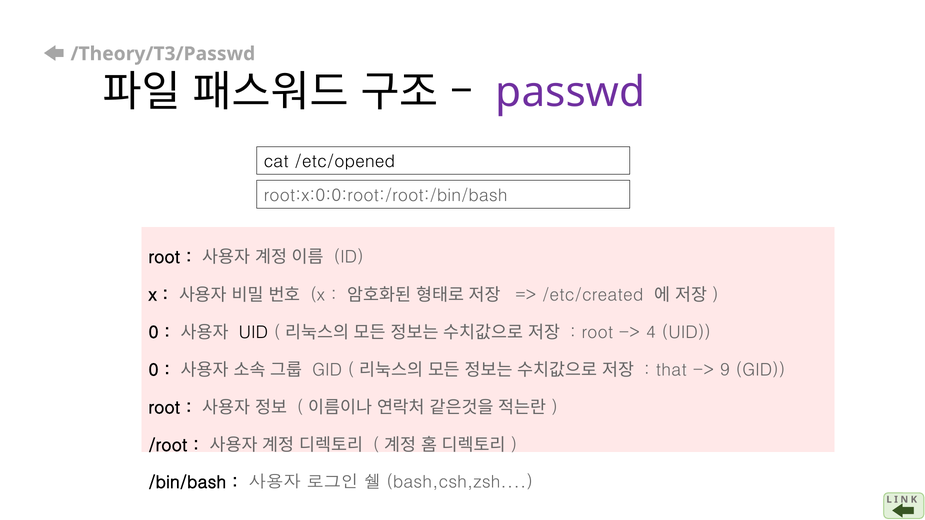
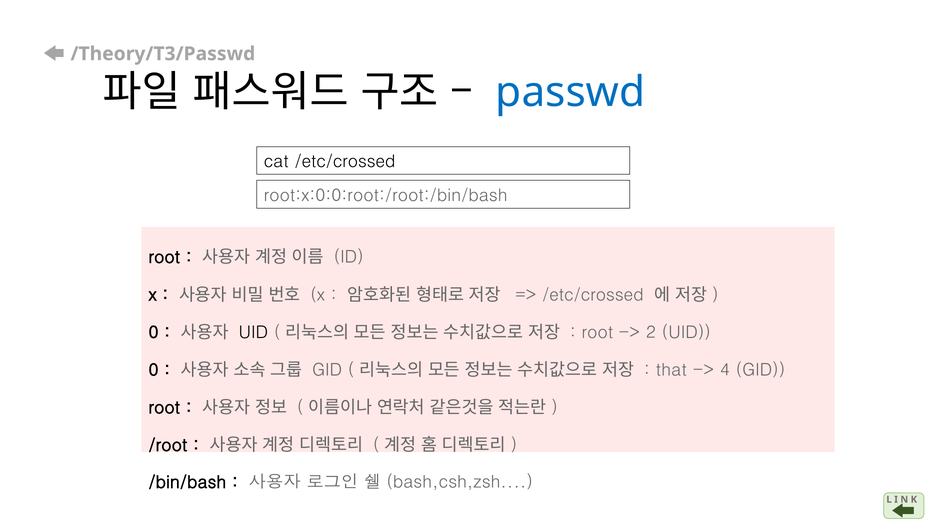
passwd colour: purple -> blue (570, 93)
cat /etc/opened: /etc/opened -> /etc/crossed (345, 162)
/etc/created: /etc/created -> /etc/crossed (593, 295)
4: 4 -> 2 (651, 333)
9: 9 -> 4 (725, 370)
